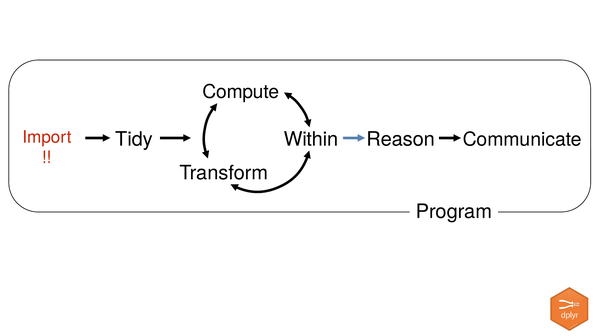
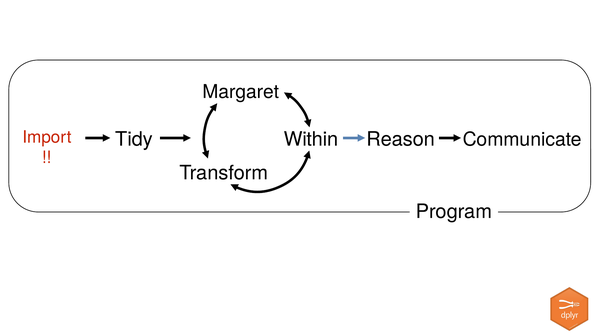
Compute: Compute -> Margaret (241, 92)
